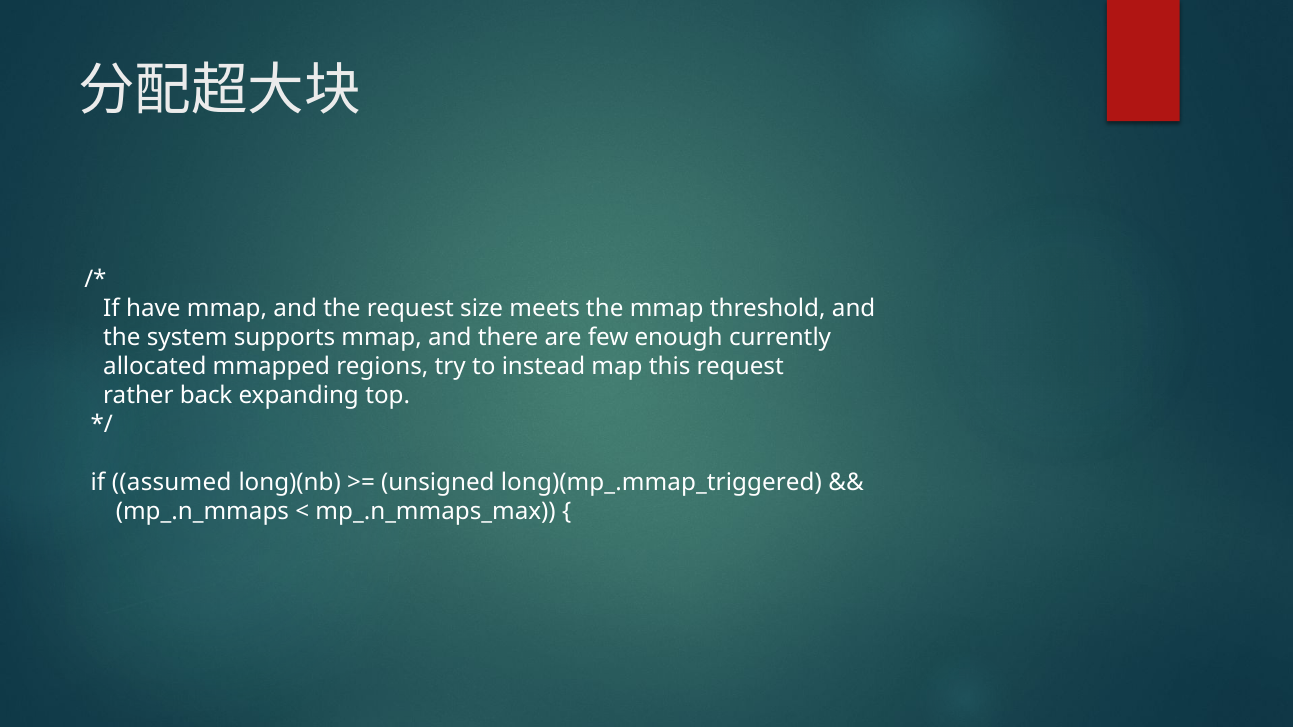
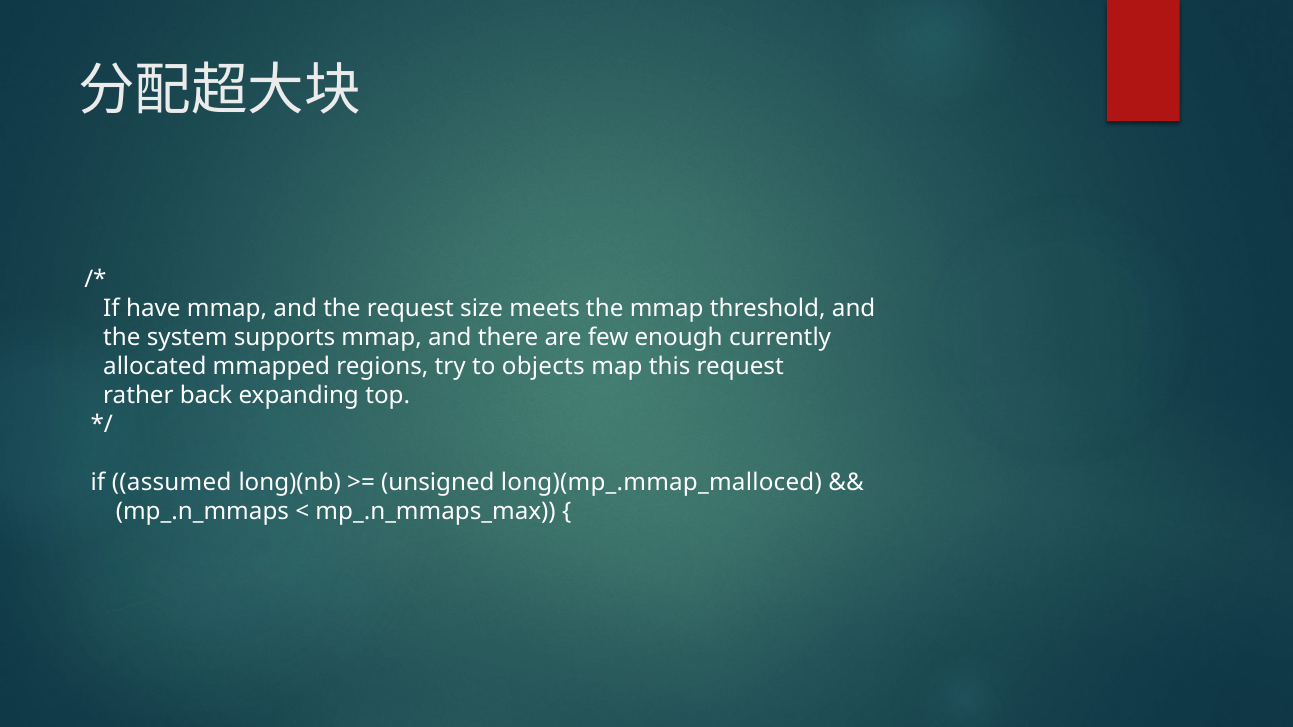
instead: instead -> objects (543, 366)
long)(mp_.mmap_triggered: long)(mp_.mmap_triggered -> long)(mp_.mmap_malloced (661, 483)
